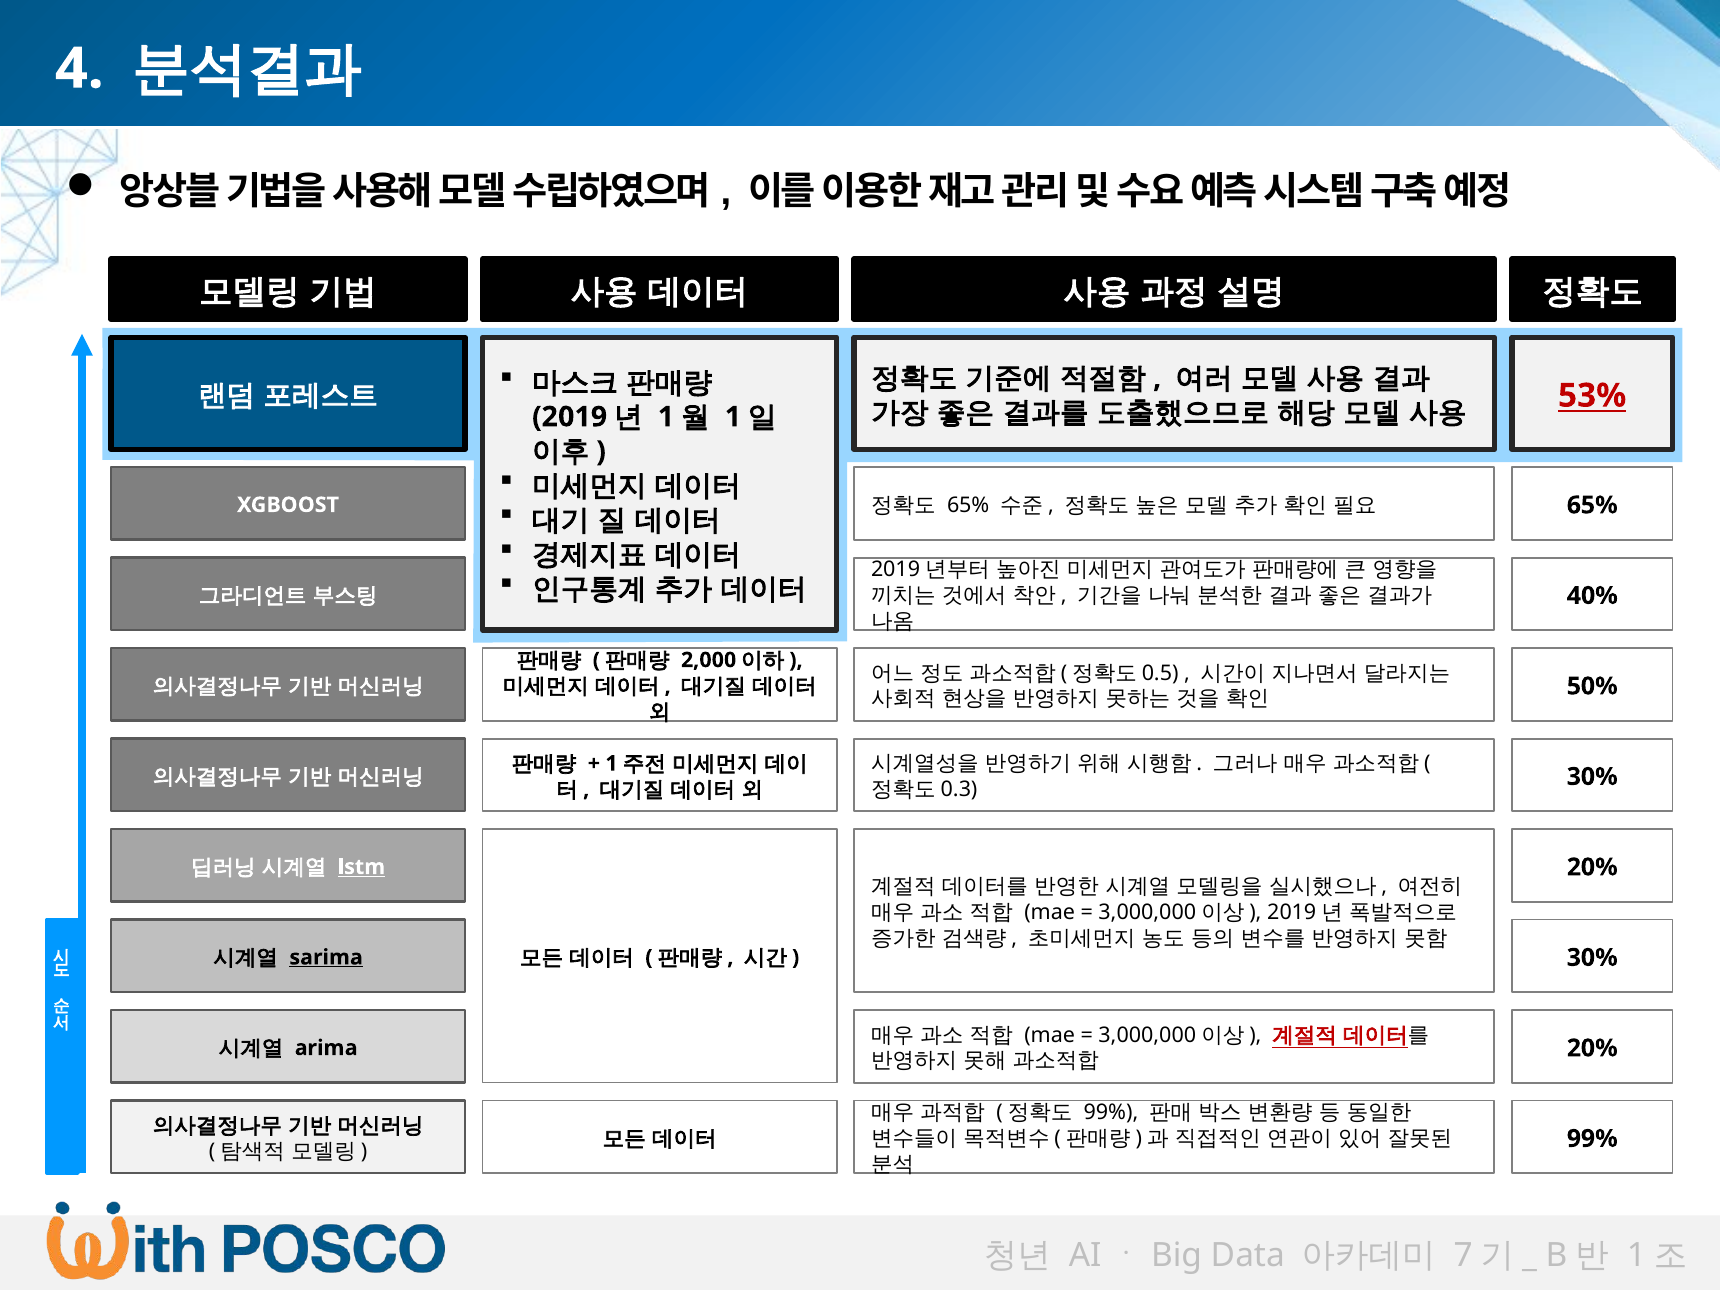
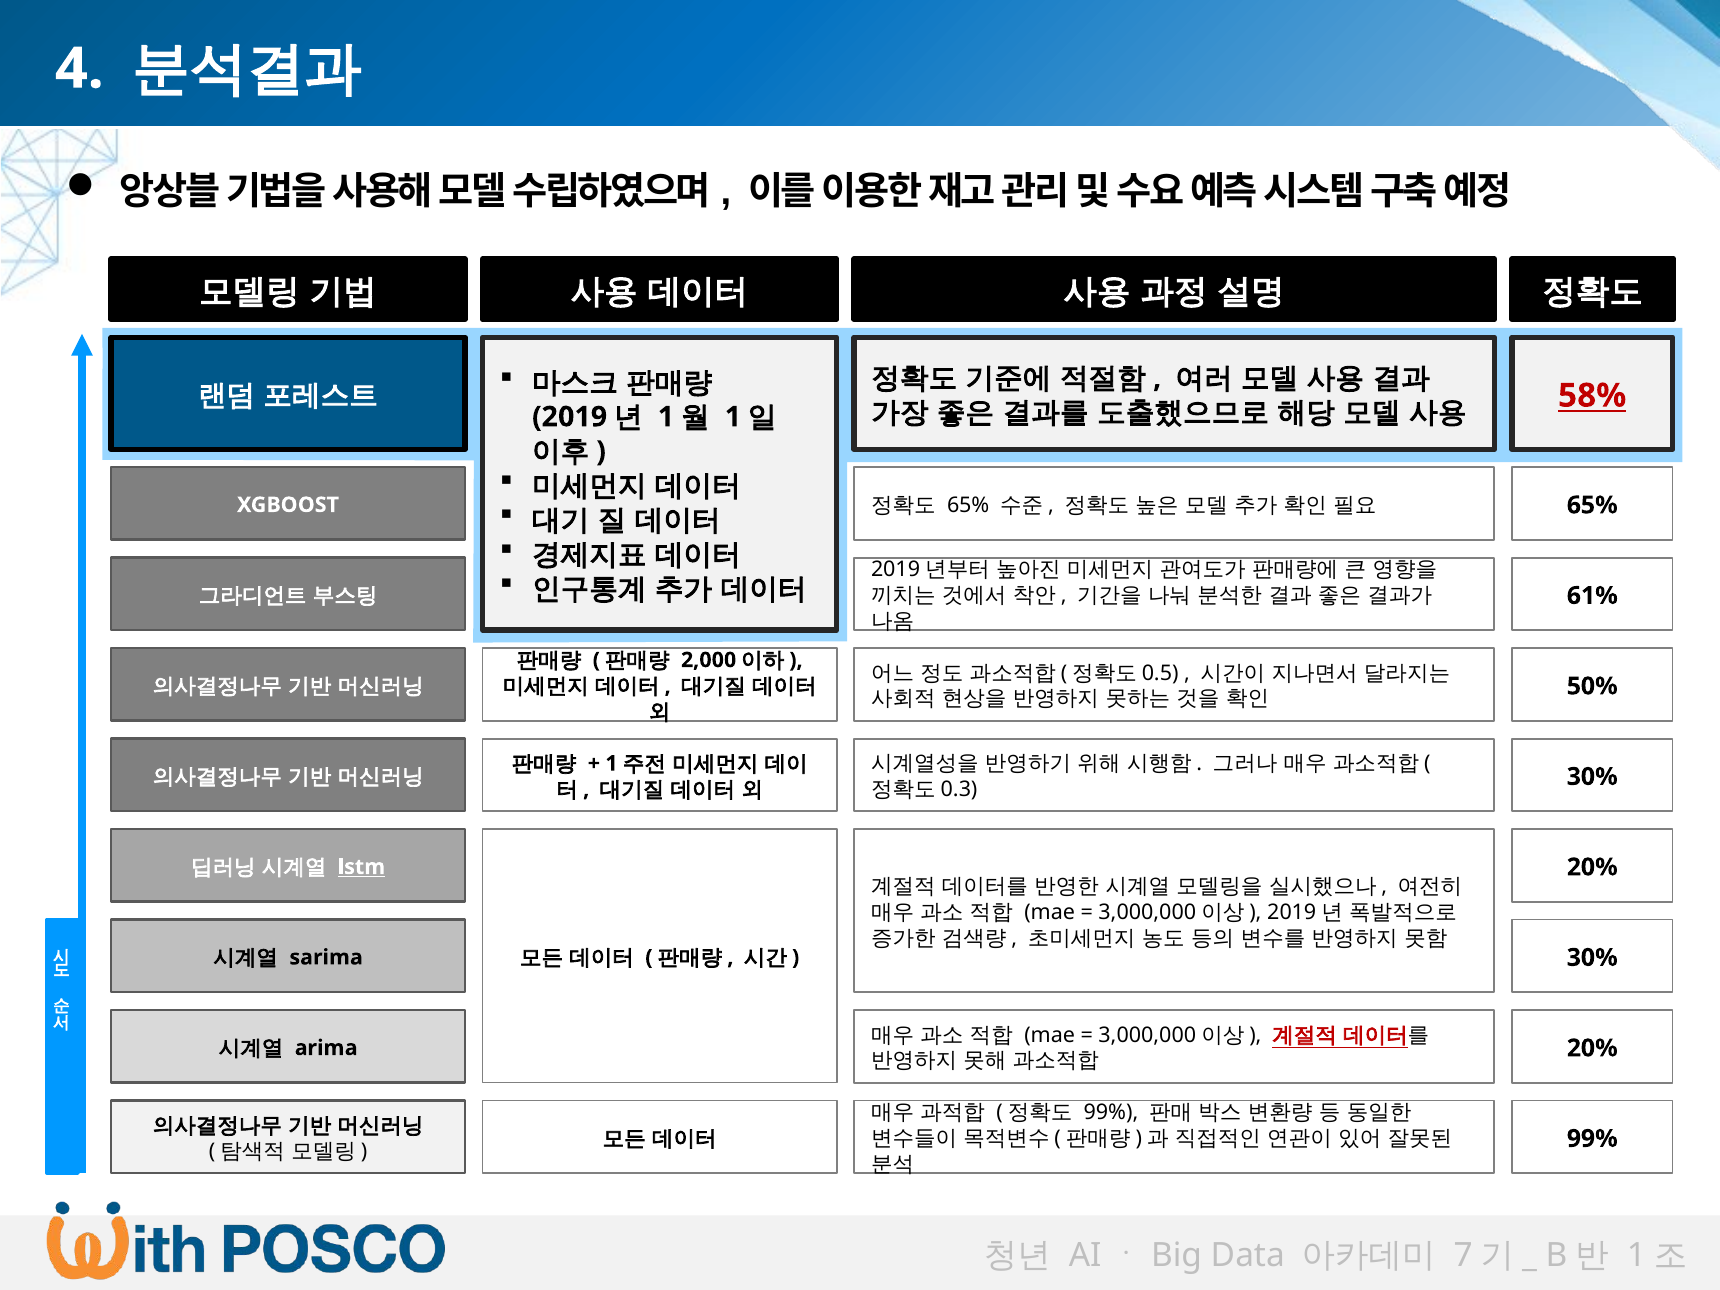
53%: 53% -> 58% (1592, 396)
40%: 40% -> 61% (1592, 596)
sarima underline: present -> none (326, 957)
